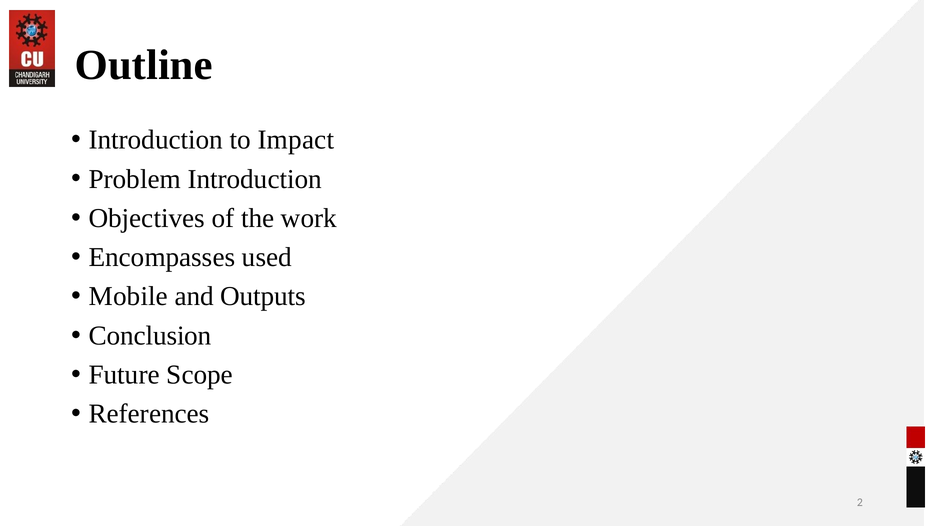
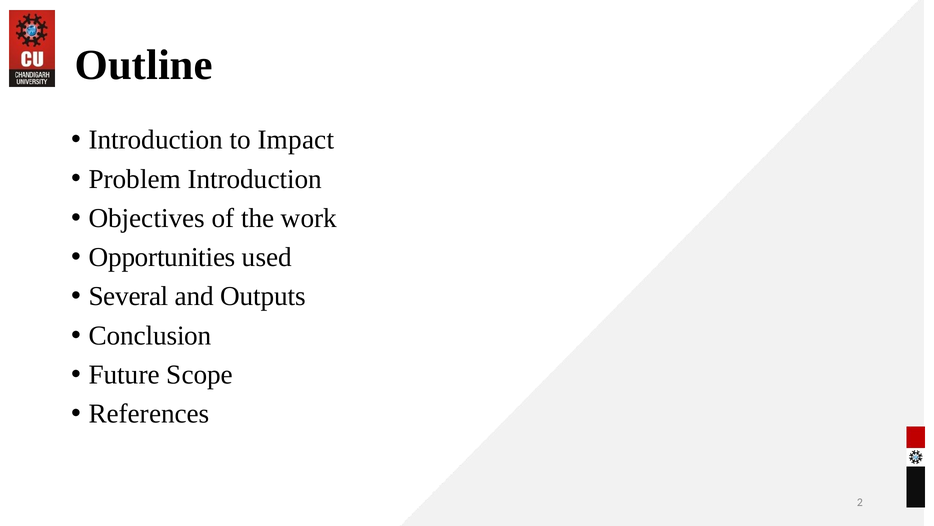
Encompasses: Encompasses -> Opportunities (162, 257)
Mobile: Mobile -> Several (129, 296)
